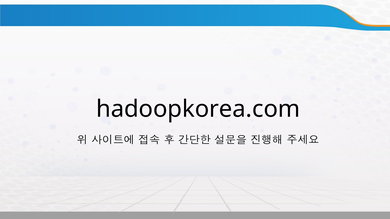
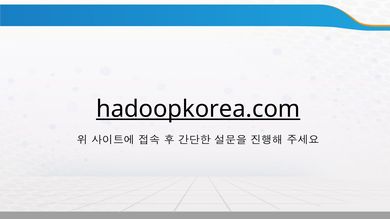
hadoopkorea.com underline: none -> present (198, 109)
